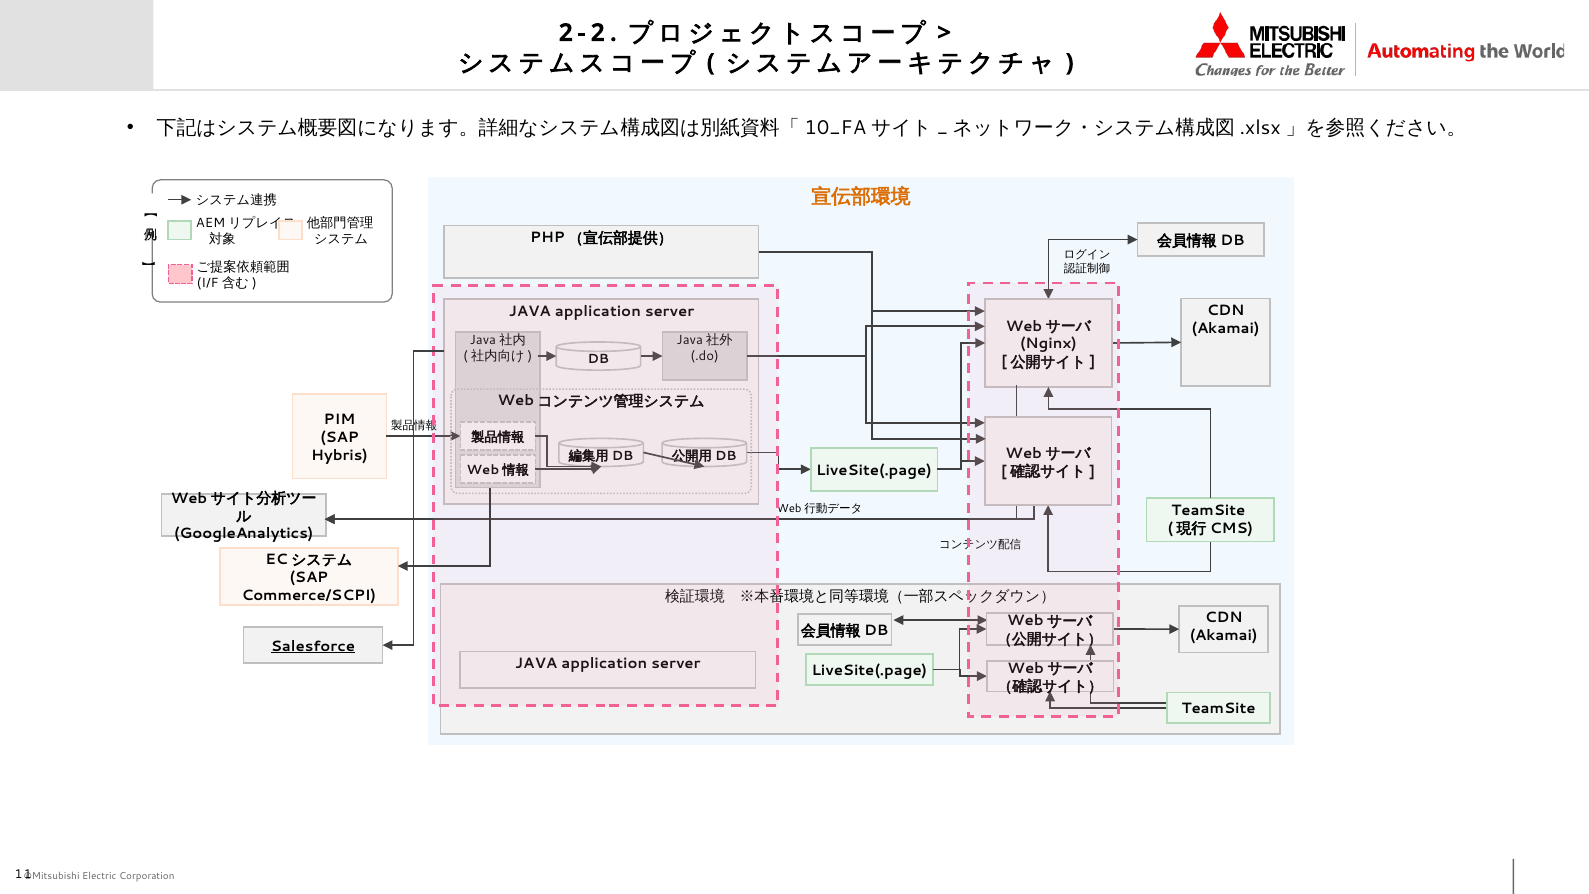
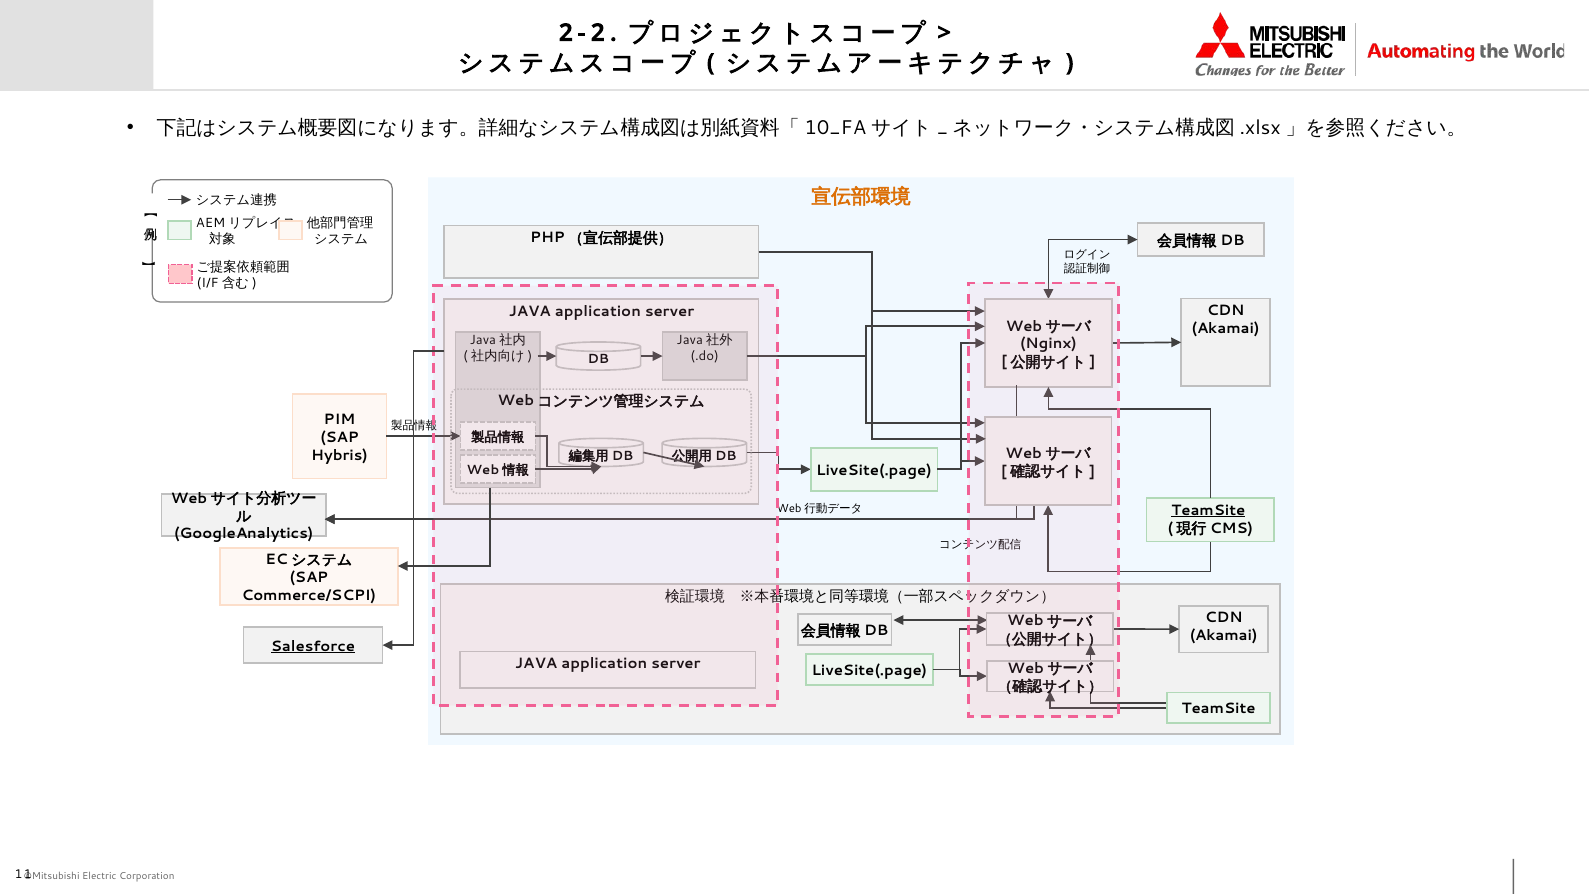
TeamSite underline: none -> present (1208, 510)
